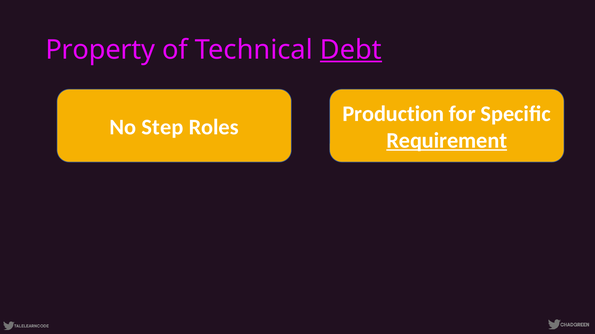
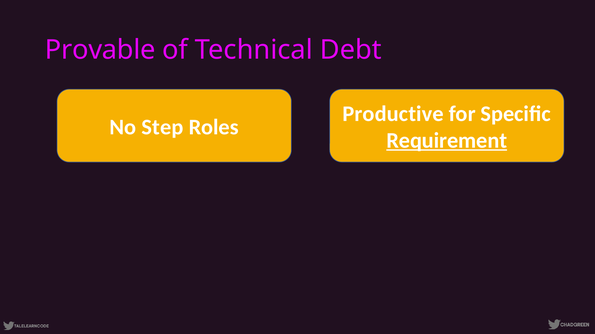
Property: Property -> Provable (100, 50)
Debt underline: present -> none (351, 50)
Production: Production -> Productive (393, 114)
